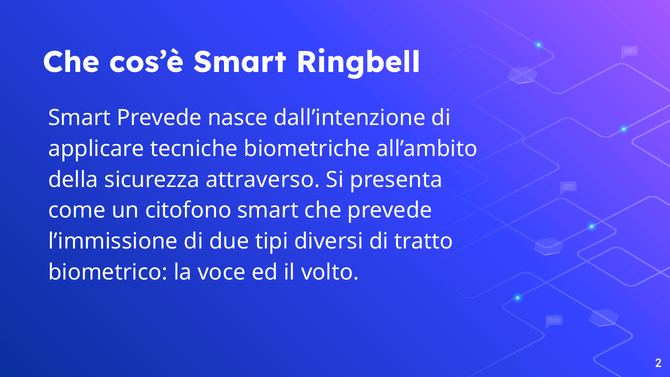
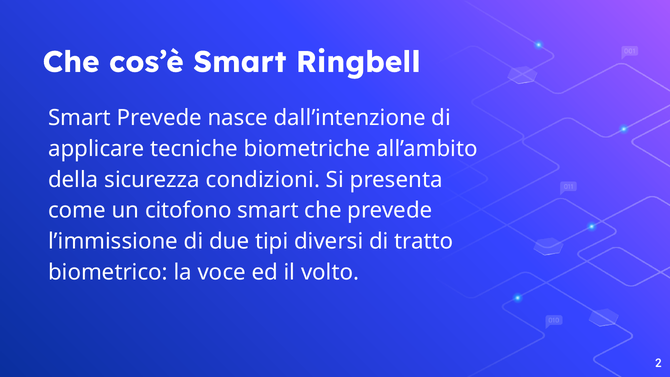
attraverso: attraverso -> condizioni (263, 180)
